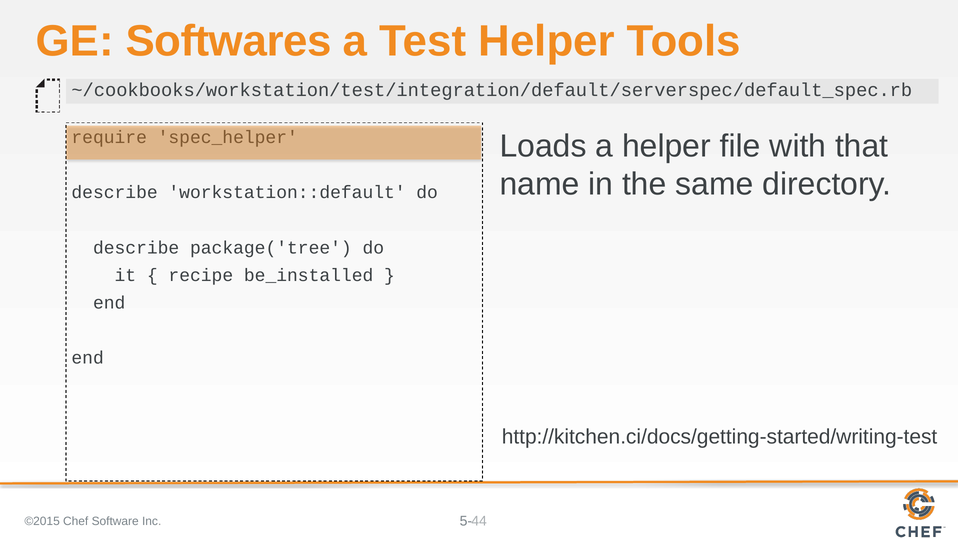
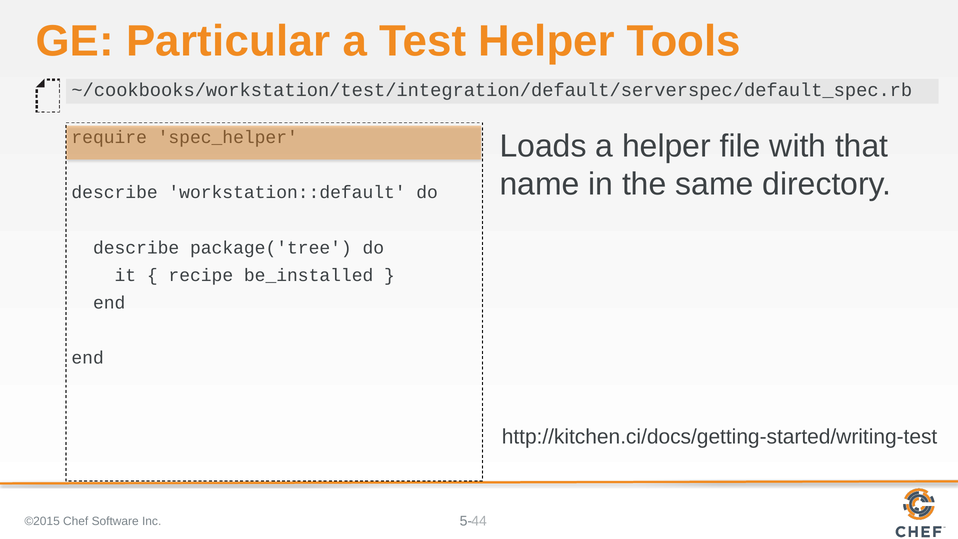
Softwares: Softwares -> Particular (228, 41)
